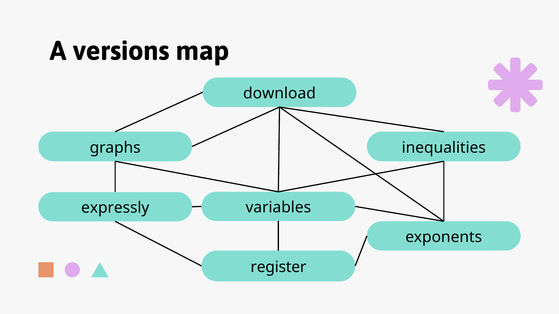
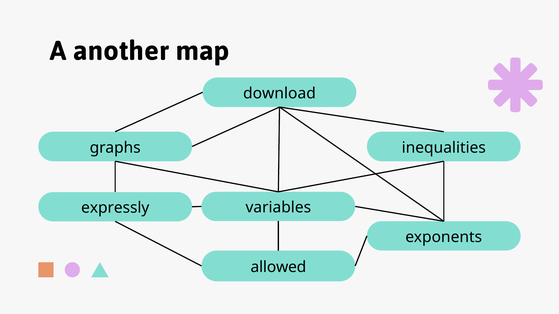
versions: versions -> another (121, 51)
register: register -> allowed (278, 267)
